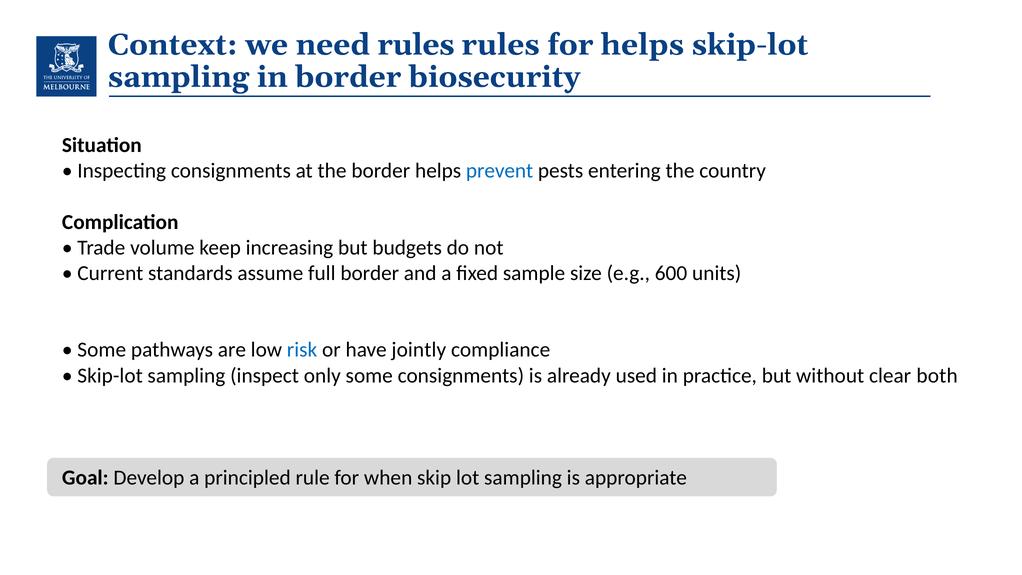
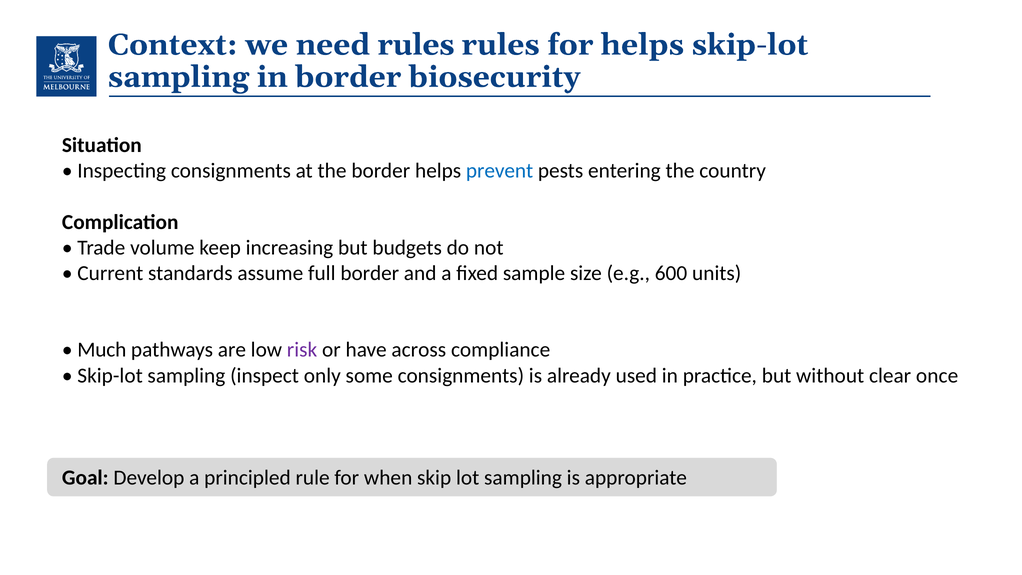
Some: Some -> Much (102, 350)
risk colour: blue -> purple (302, 350)
jointly: jointly -> across (419, 350)
both: both -> once (937, 375)
